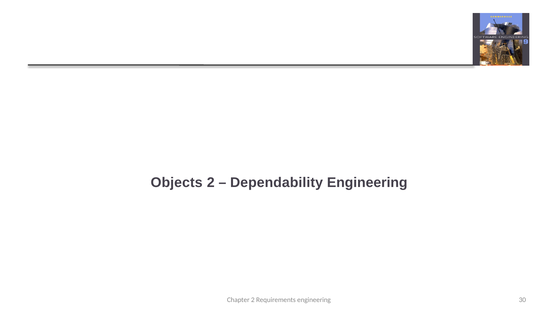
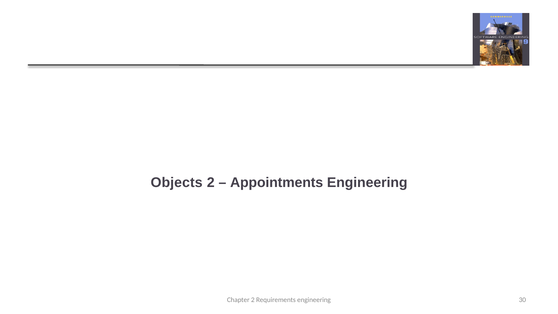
Dependability: Dependability -> Appointments (277, 183)
